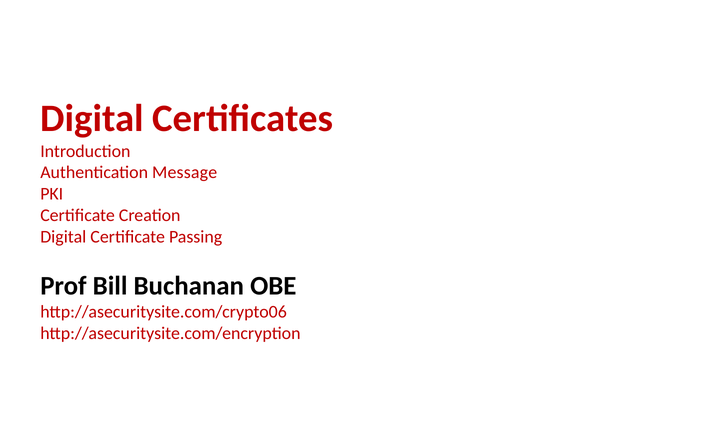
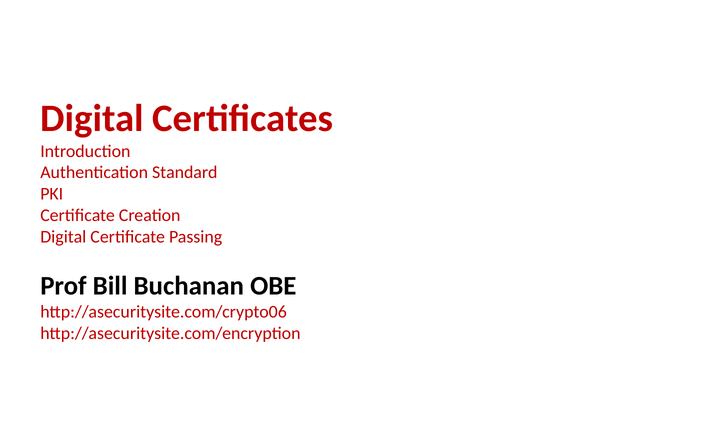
Message: Message -> Standard (185, 173)
